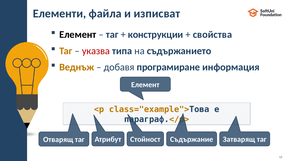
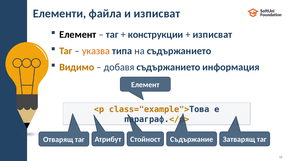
свойства: свойства -> изписват (212, 35)
указва colour: red -> orange (96, 51)
Веднъж: Веднъж -> Видимо (77, 67)
добавя програмиране: програмиране -> съдържанието (168, 67)
